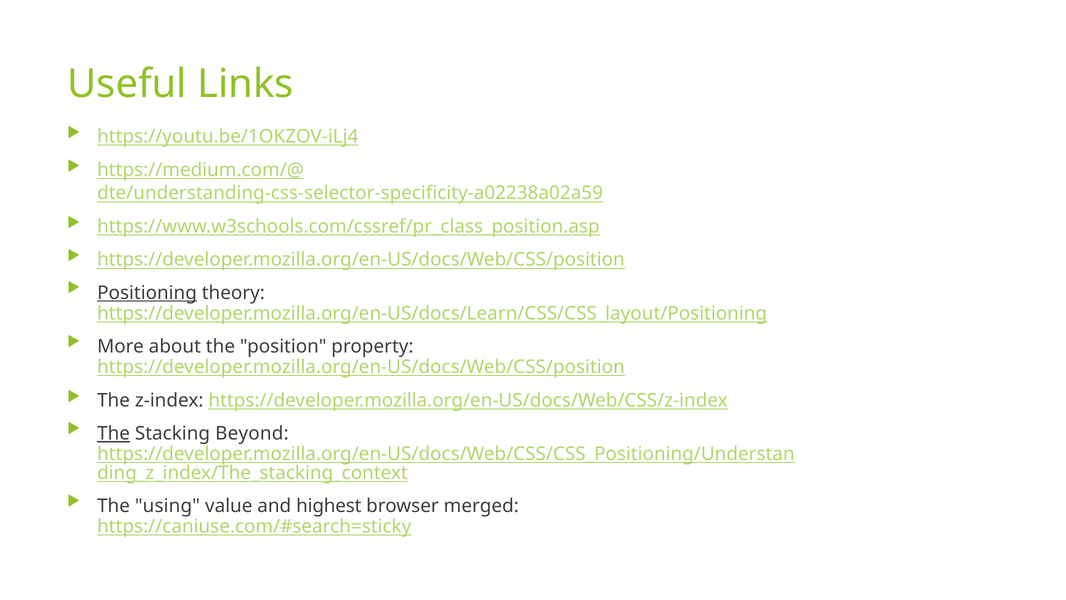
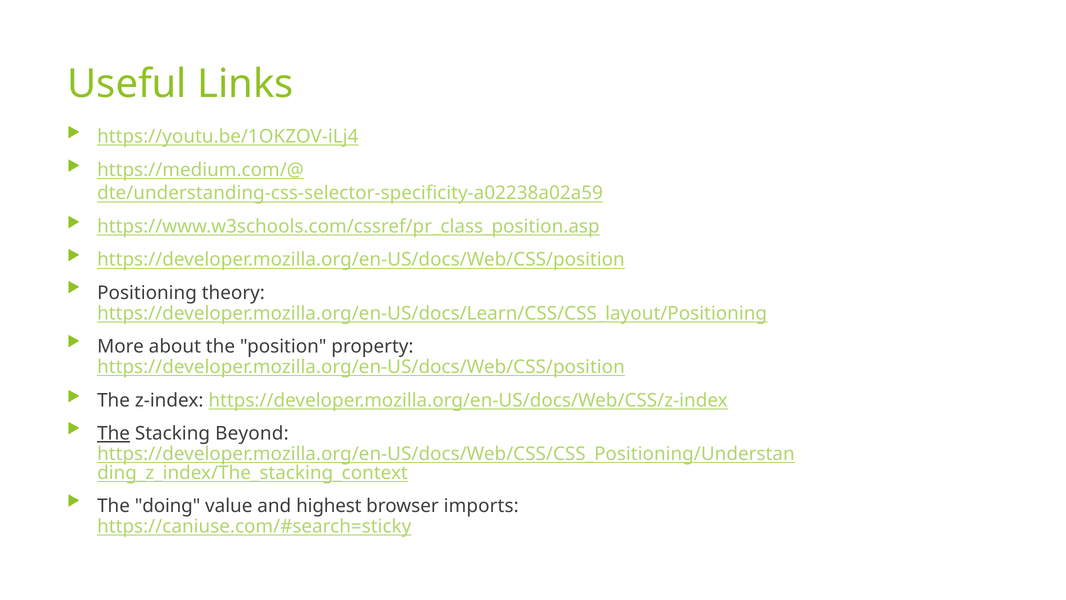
Positioning underline: present -> none (147, 293)
using: using -> doing (168, 506)
merged: merged -> imports (481, 506)
